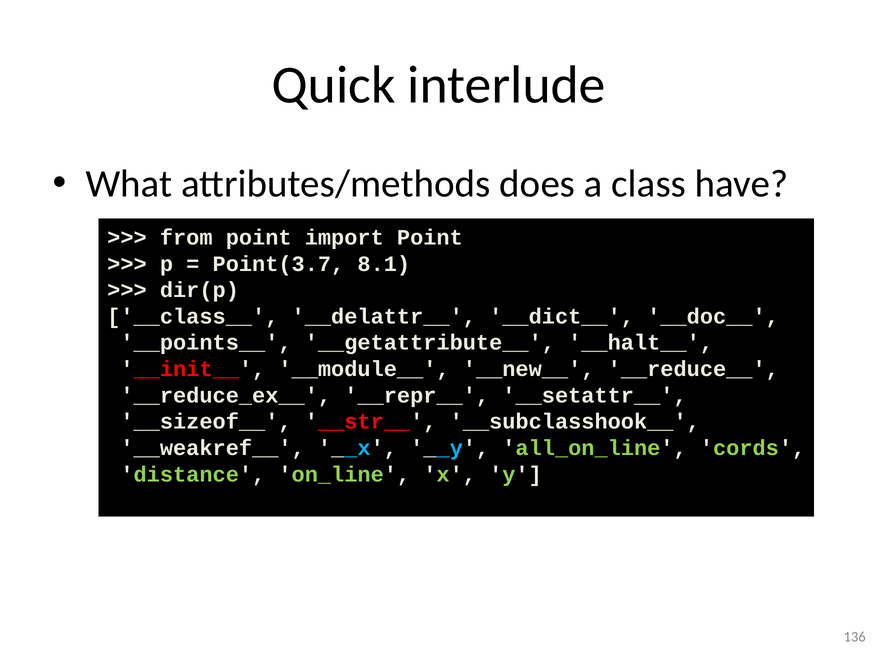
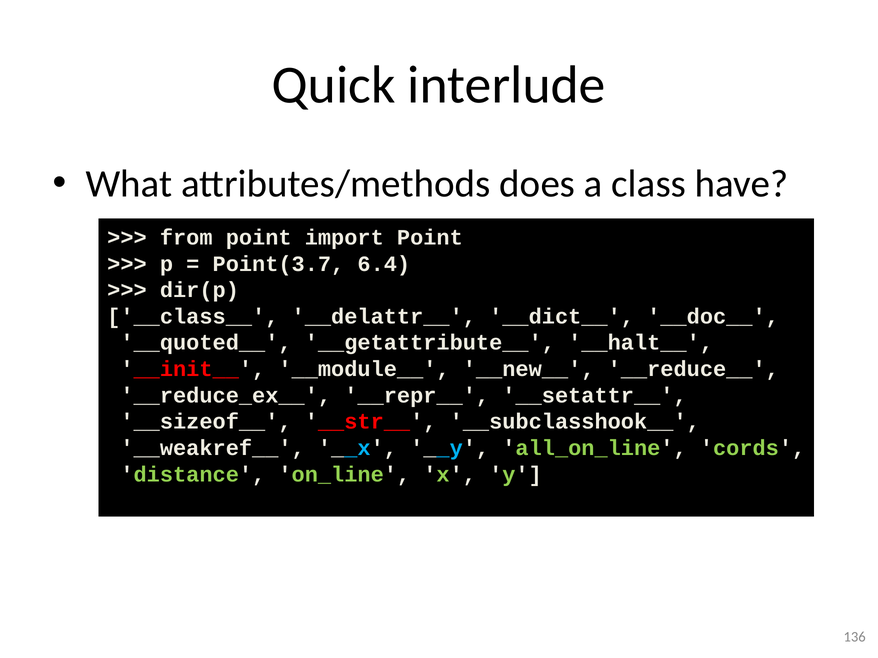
8.1: 8.1 -> 6.4 (384, 264)
__points__: __points__ -> __quoted__ (206, 343)
